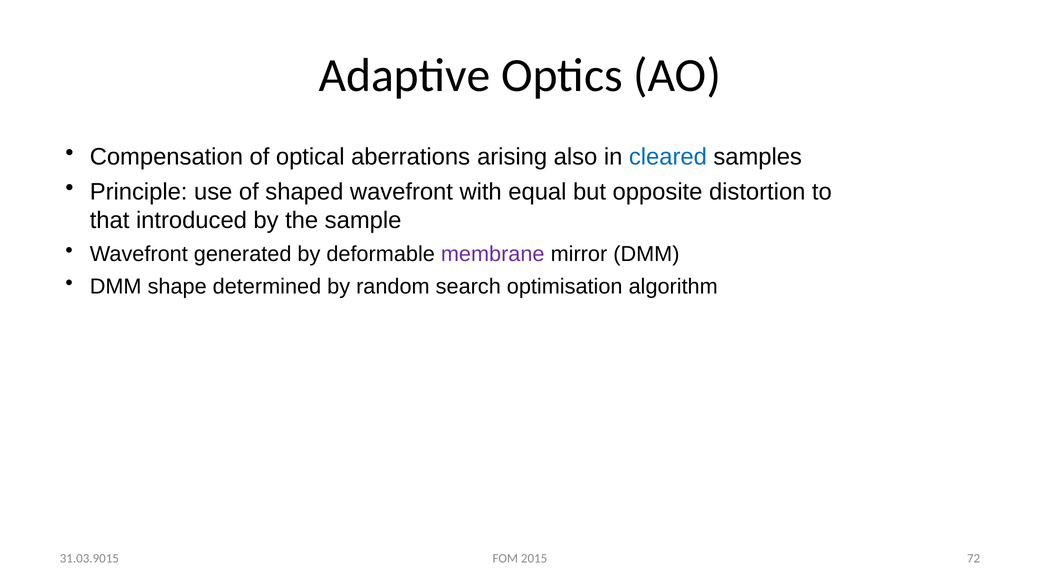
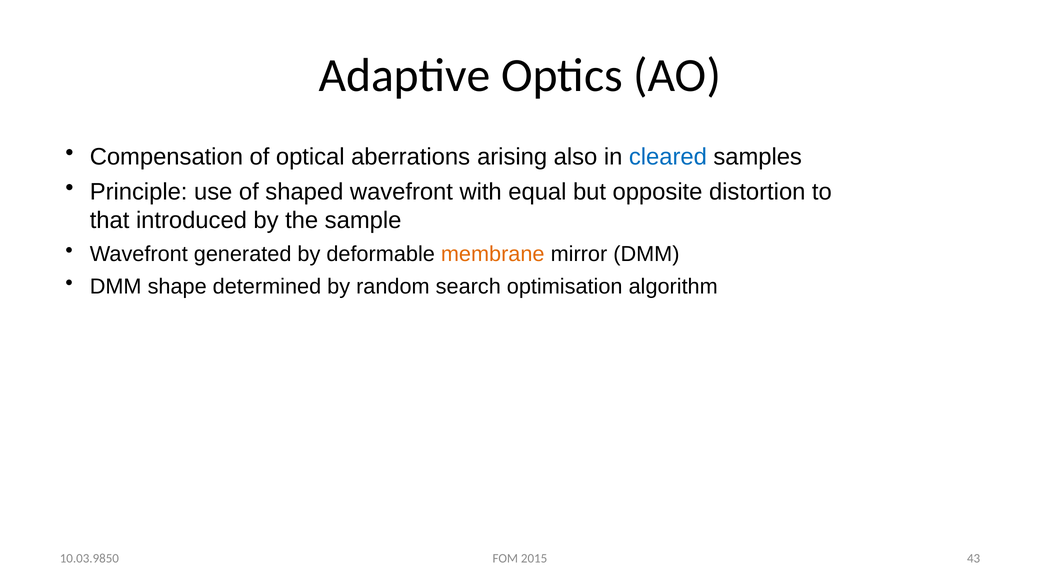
membrane colour: purple -> orange (493, 254)
72: 72 -> 43 (974, 559)
31.03.9015: 31.03.9015 -> 10.03.9850 (89, 559)
